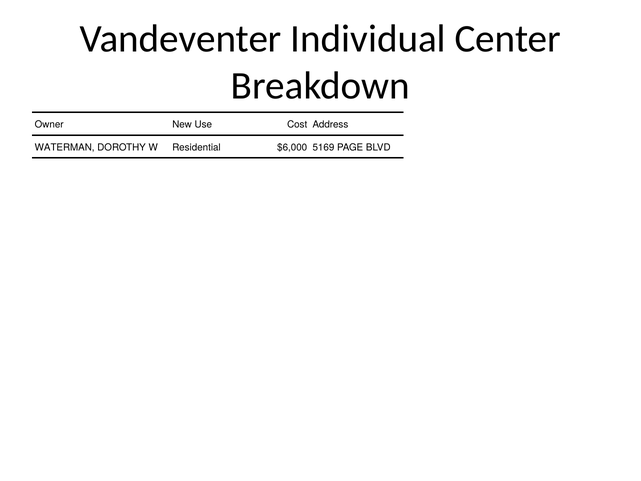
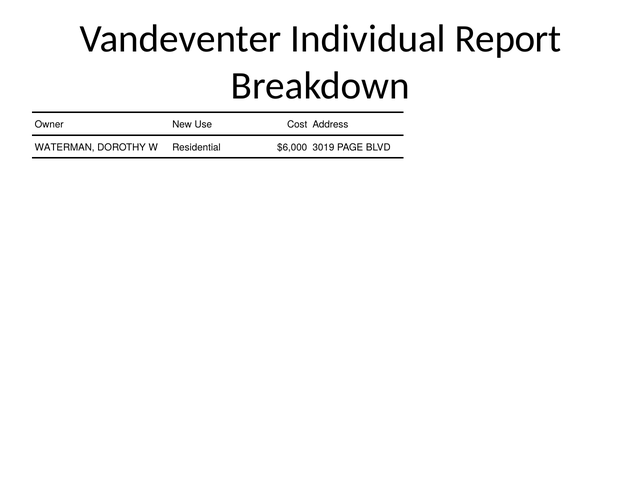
Center: Center -> Report (508, 39)
5169: 5169 -> 3019 (323, 147)
